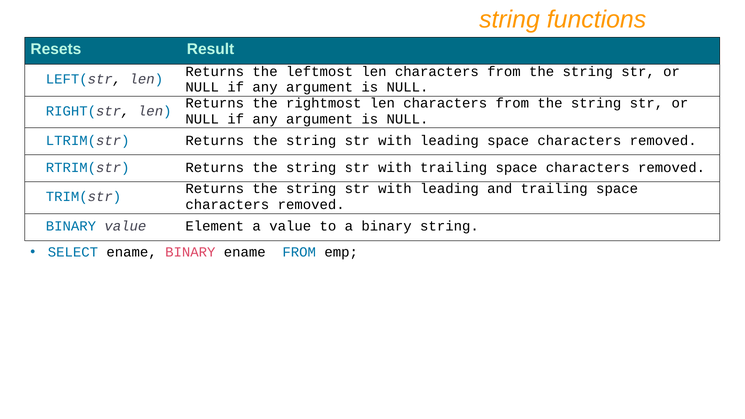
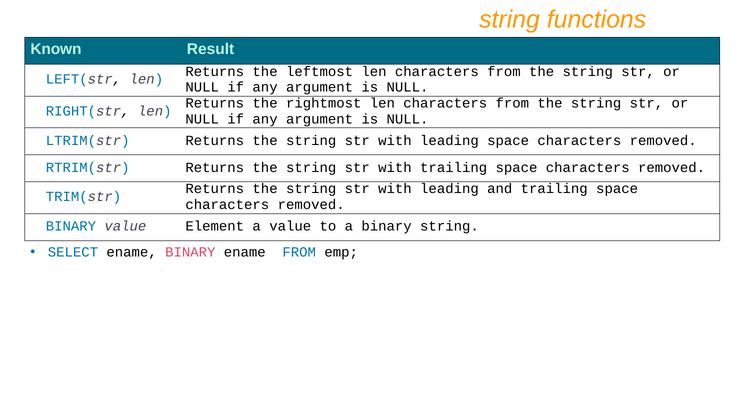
Resets: Resets -> Known (56, 49)
